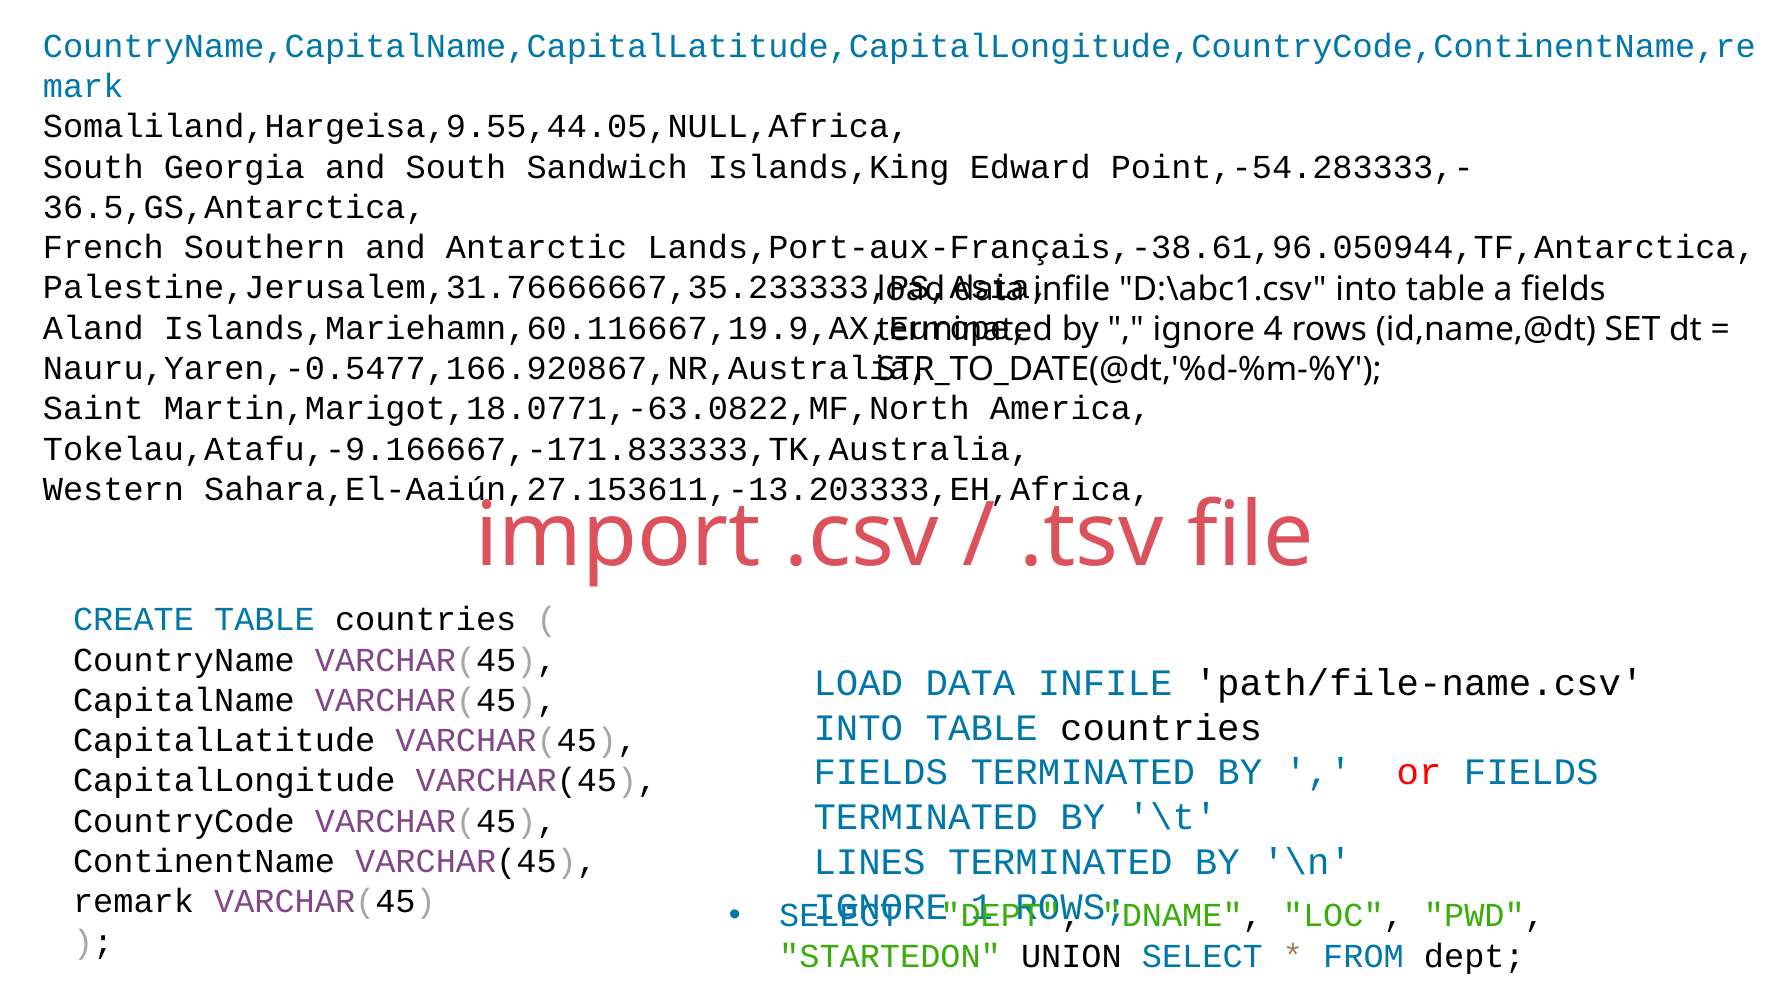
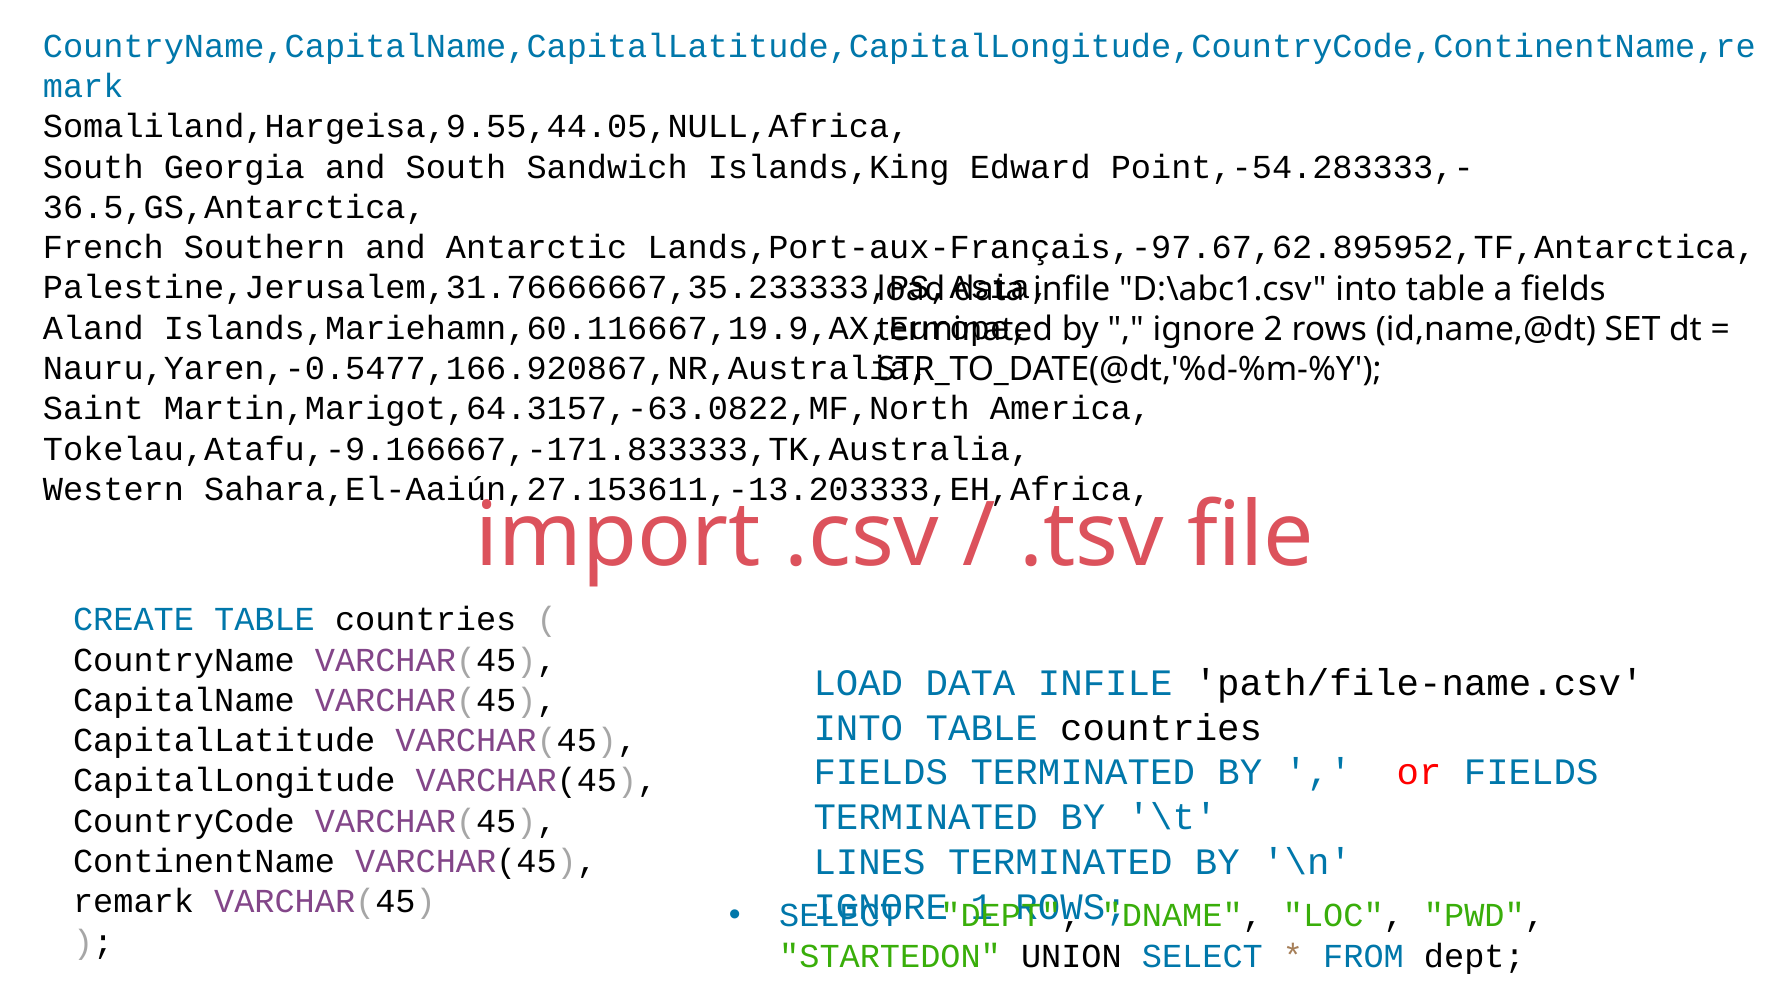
Lands,Port-aux-Français,-38.61,96.050944,TF,Antarctica: Lands,Port-aux-Français,-38.61,96.050944,TF,Antarctica -> Lands,Port-aux-Français,-97.67,62.895952,TF,Antarctica (1202, 248)
4: 4 -> 2 (1273, 330)
Martin,Marigot,18.0771,-63.0822,MF,North: Martin,Marigot,18.0771,-63.0822,MF,North -> Martin,Marigot,64.3157,-63.0822,MF,North (567, 409)
